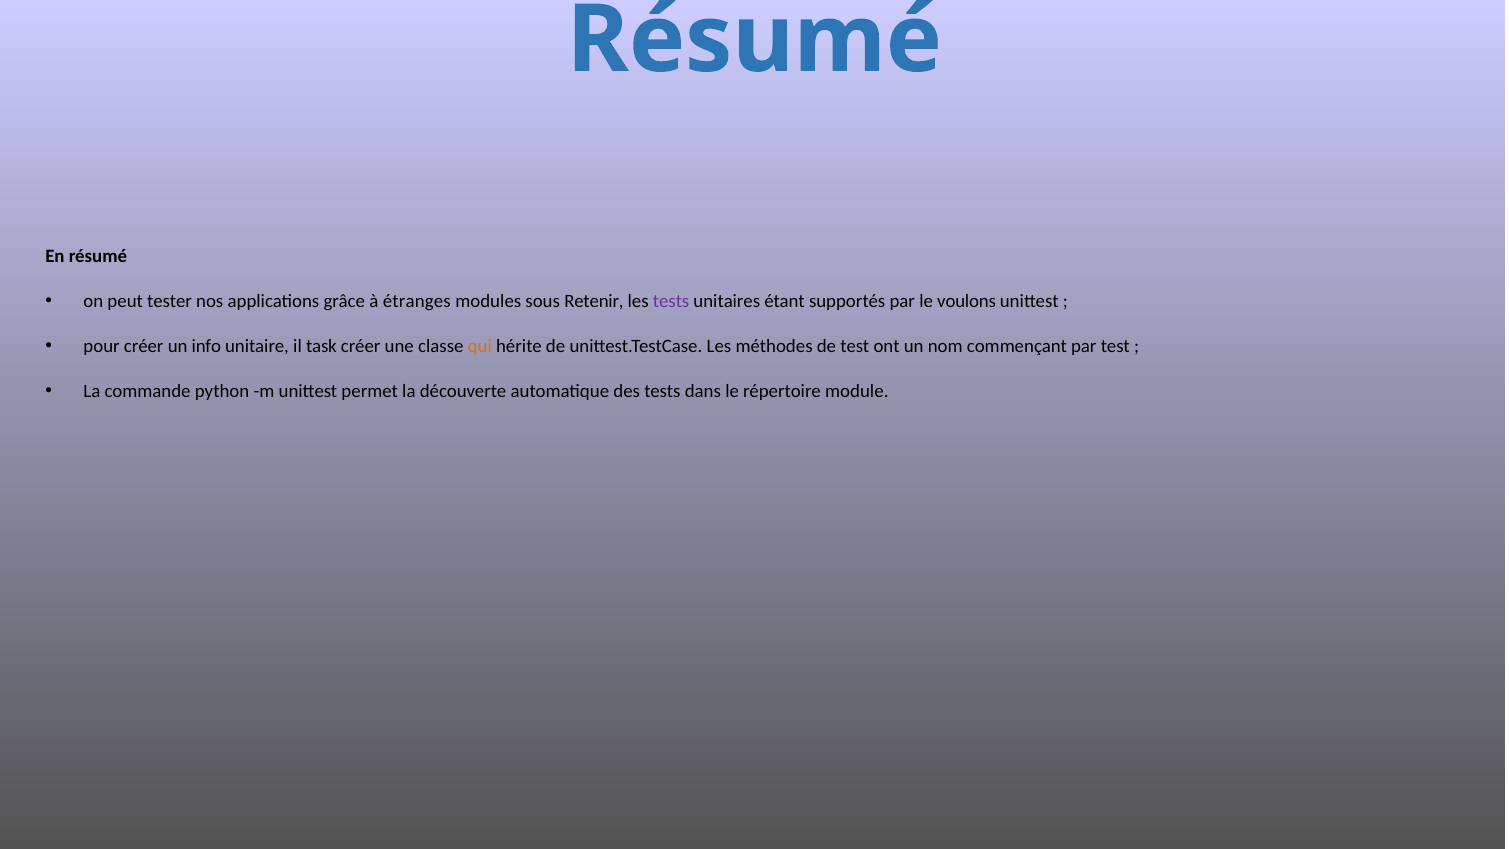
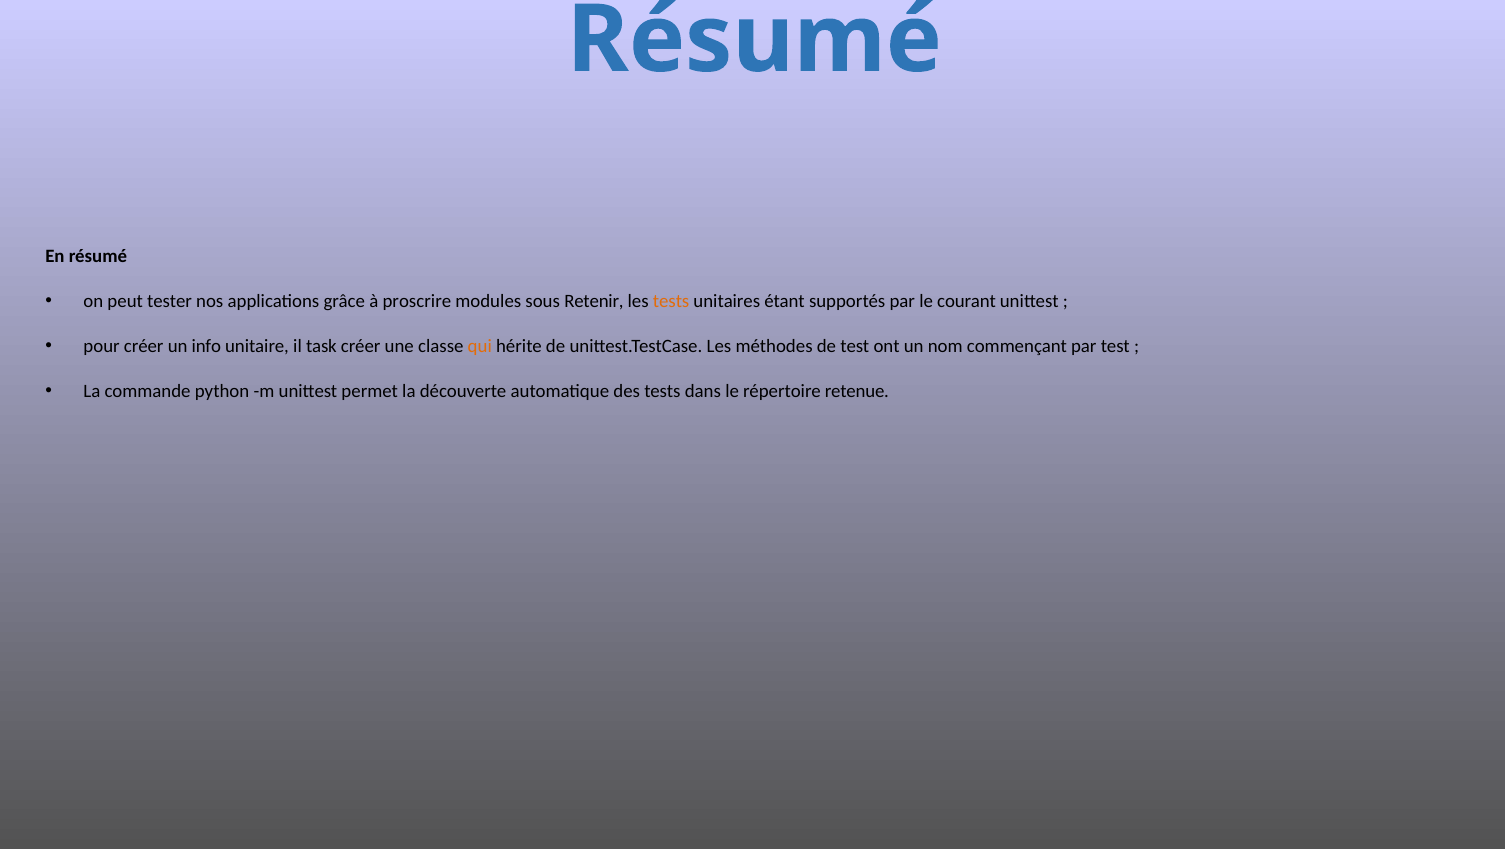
étranges: étranges -> proscrire (417, 301)
tests colour: purple -> orange (671, 301)
voulons: voulons -> courant (967, 301)
module: module -> retenue (857, 392)
